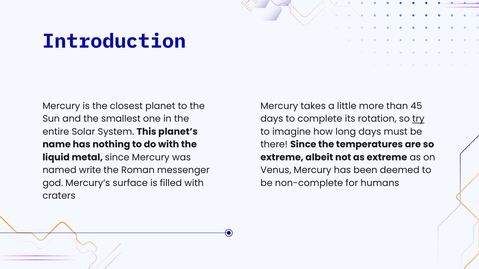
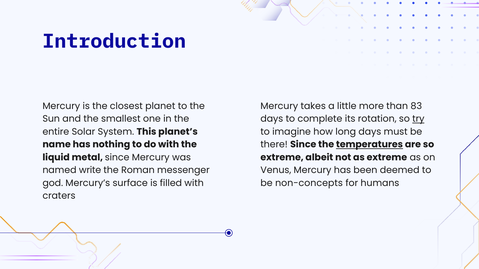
45: 45 -> 83 (416, 106)
temperatures underline: none -> present (370, 145)
non-complete: non-complete -> non-concepts (309, 183)
